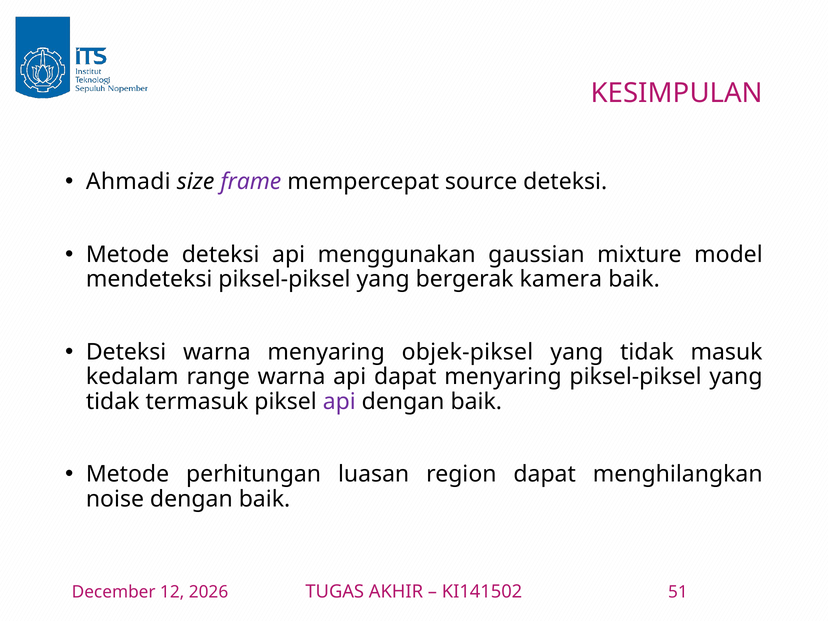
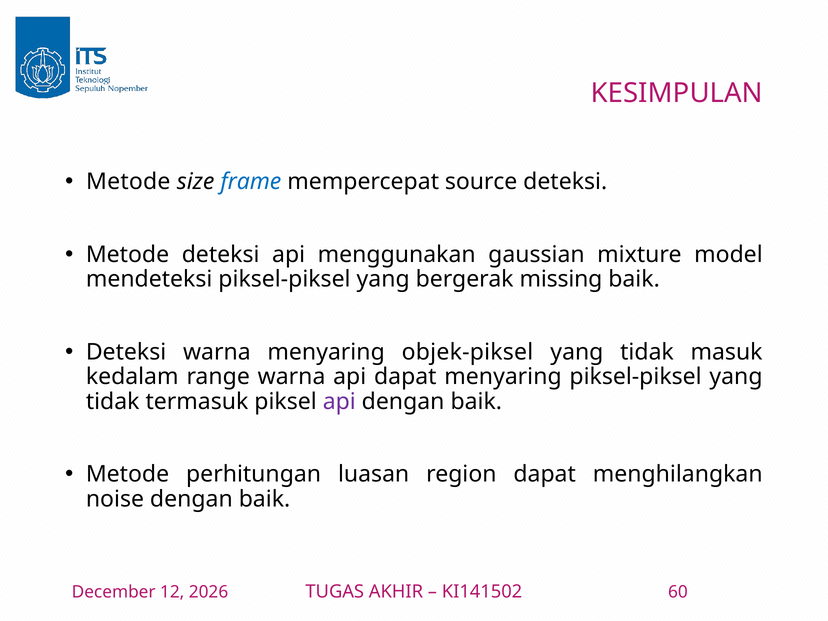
Ahmadi: Ahmadi -> Metode (128, 182)
frame colour: purple -> blue (251, 182)
kamera: kamera -> missing (561, 279)
51: 51 -> 60 (678, 592)
